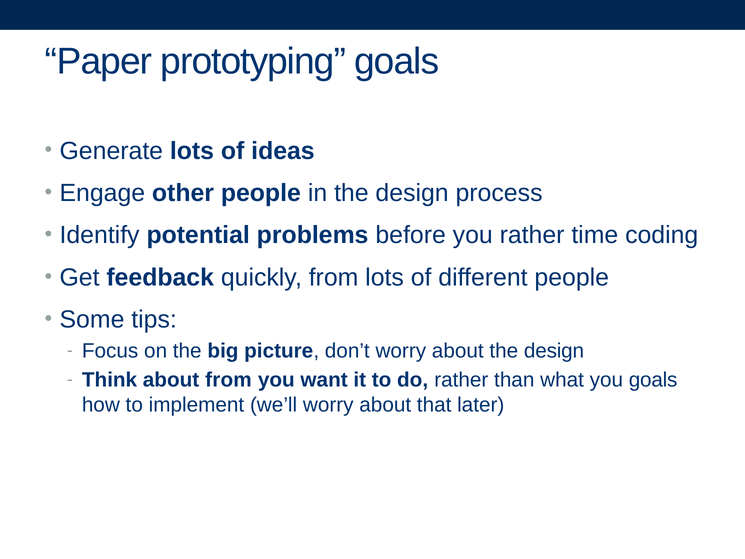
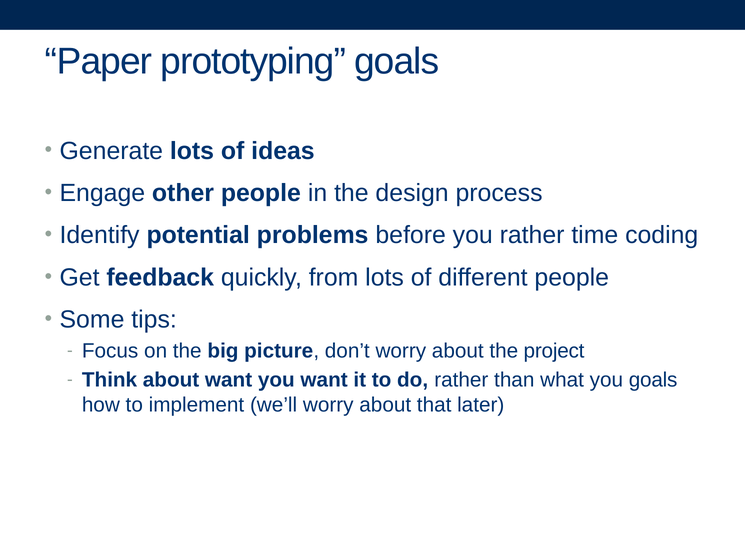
about the design: design -> project (554, 351)
about from: from -> want (229, 380)
